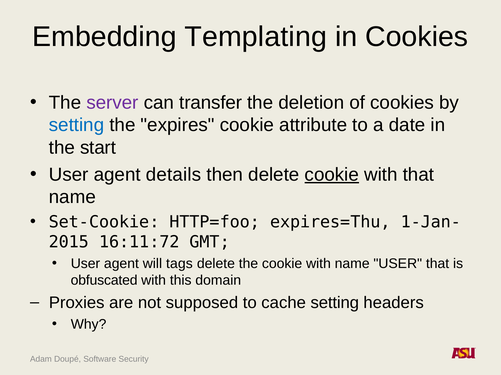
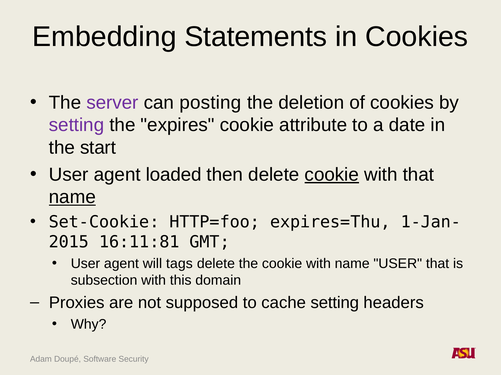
Templating: Templating -> Statements (256, 37)
transfer: transfer -> posting (211, 103)
setting colour: blue -> purple (76, 125)
details: details -> loaded (174, 175)
name underline: none -> present (72, 197)
16:11:72: 16:11:72 -> 16:11:81 (139, 243)
obfuscated: obfuscated -> subsection (104, 281)
